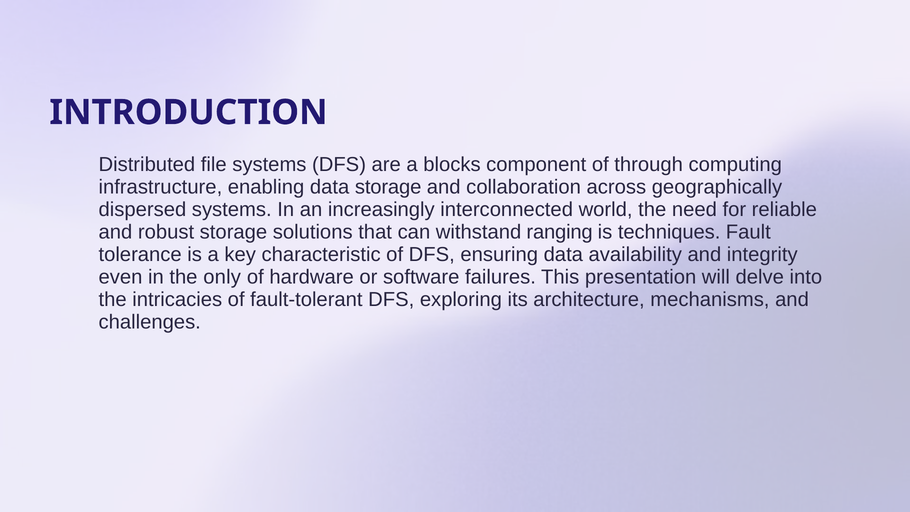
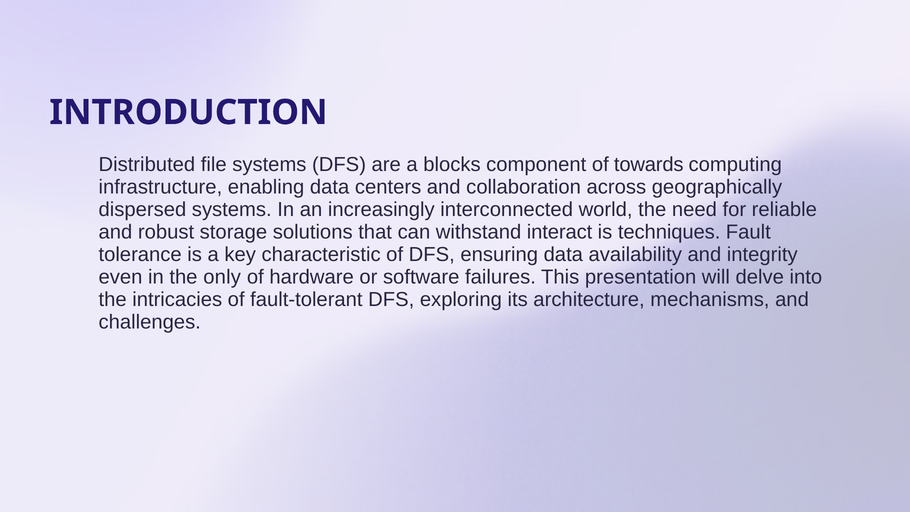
through: through -> towards (649, 164)
data storage: storage -> centers (388, 187)
ranging: ranging -> interact (560, 232)
